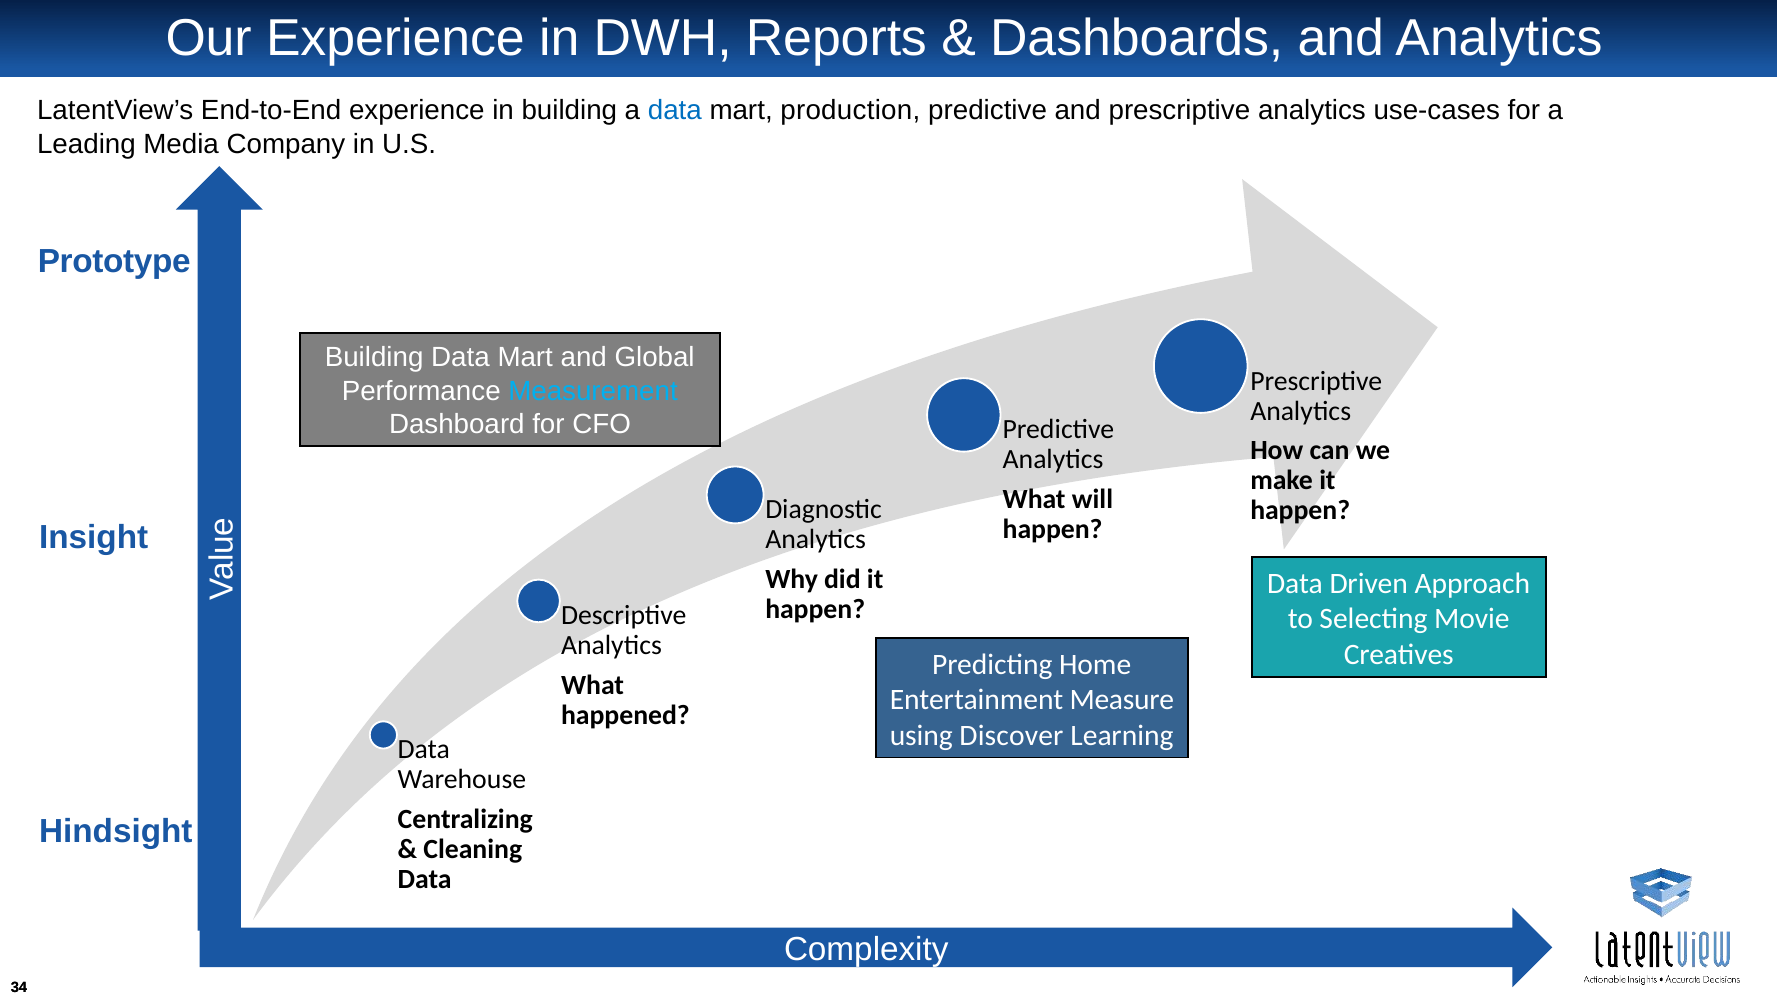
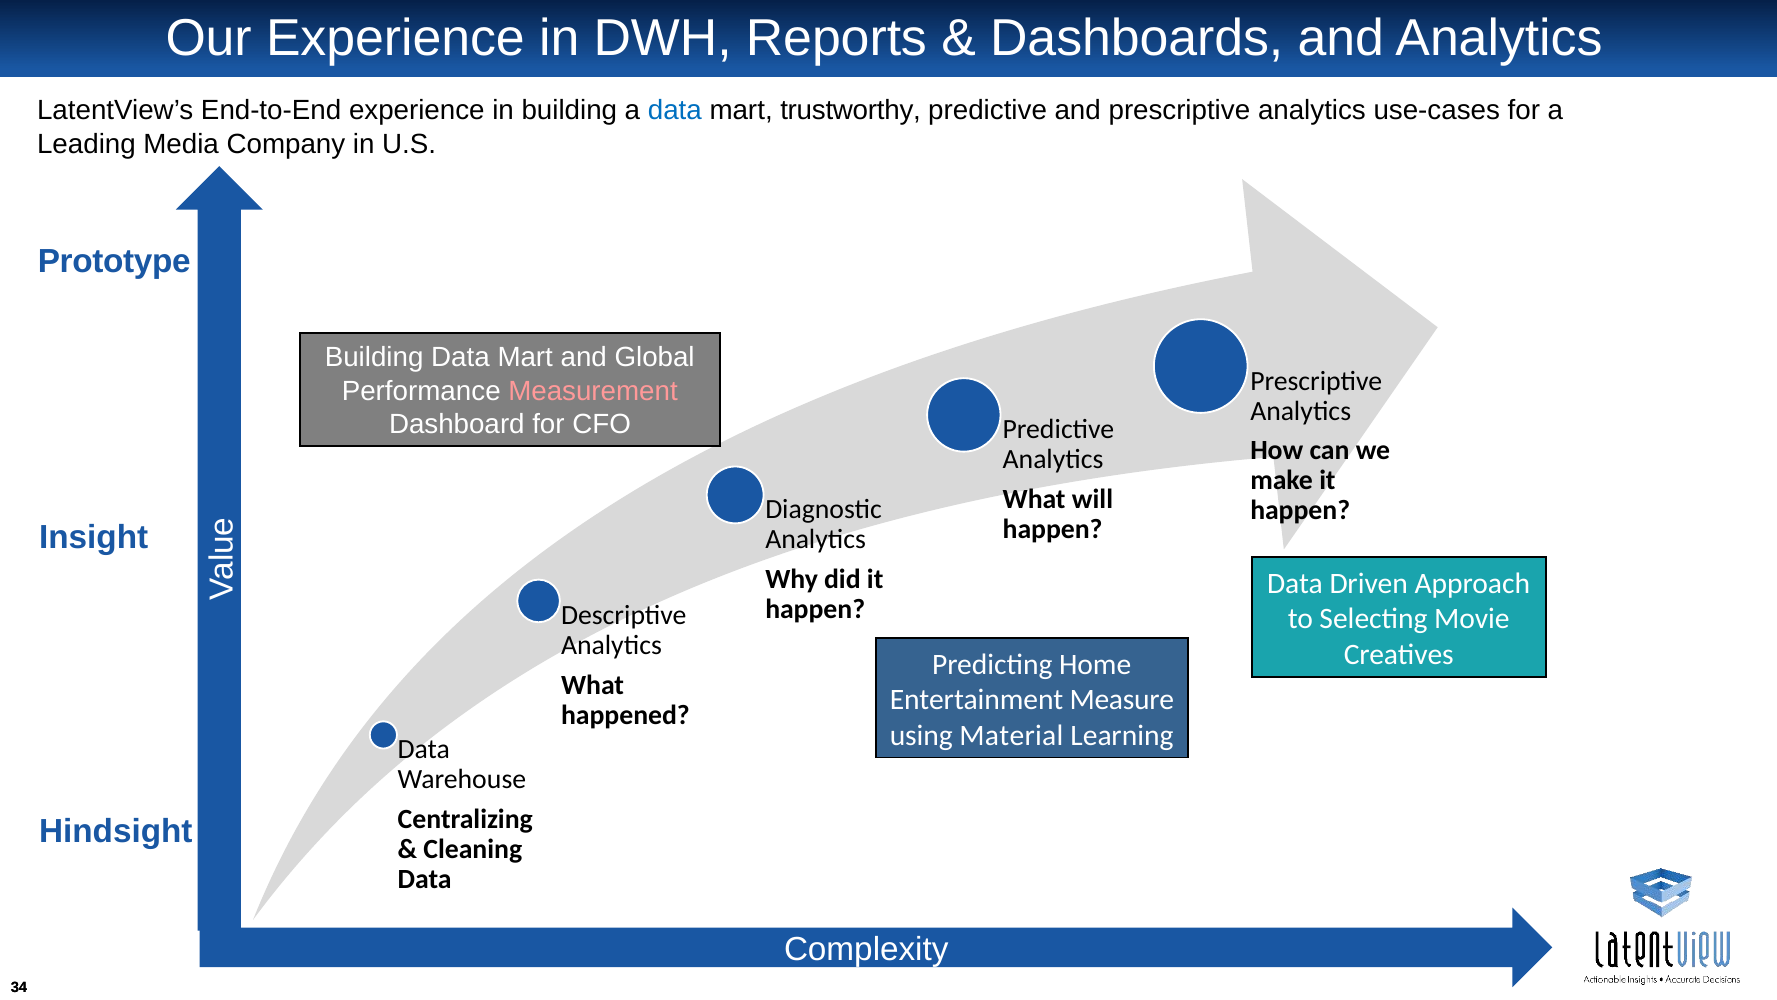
production: production -> trustworthy (851, 111)
Measurement colour: light blue -> pink (593, 391)
Discover: Discover -> Material (1011, 735)
